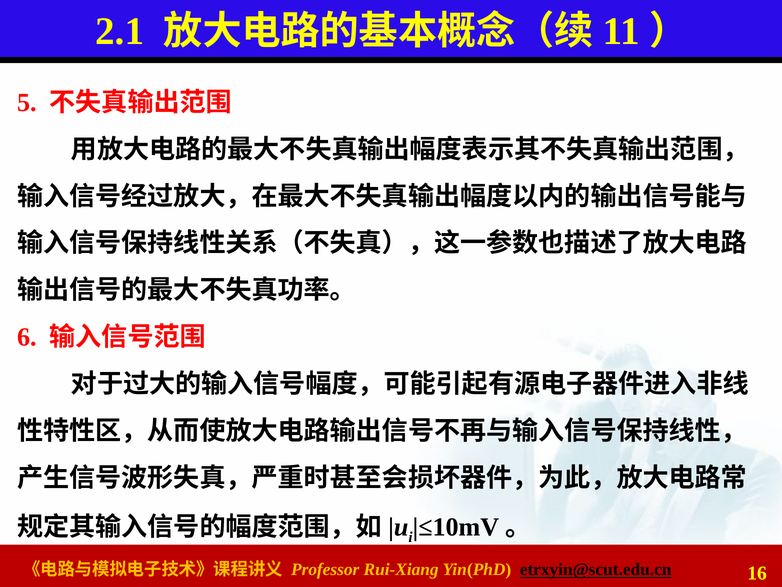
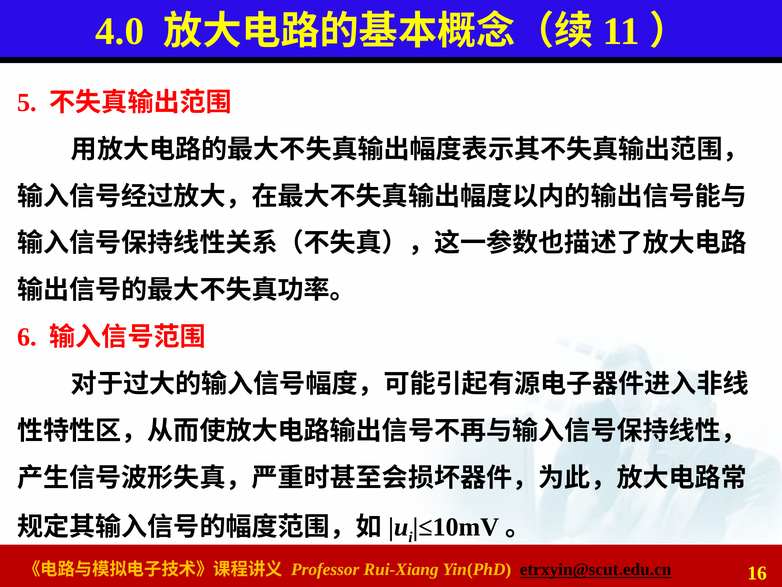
2.1: 2.1 -> 4.0 (120, 31)
